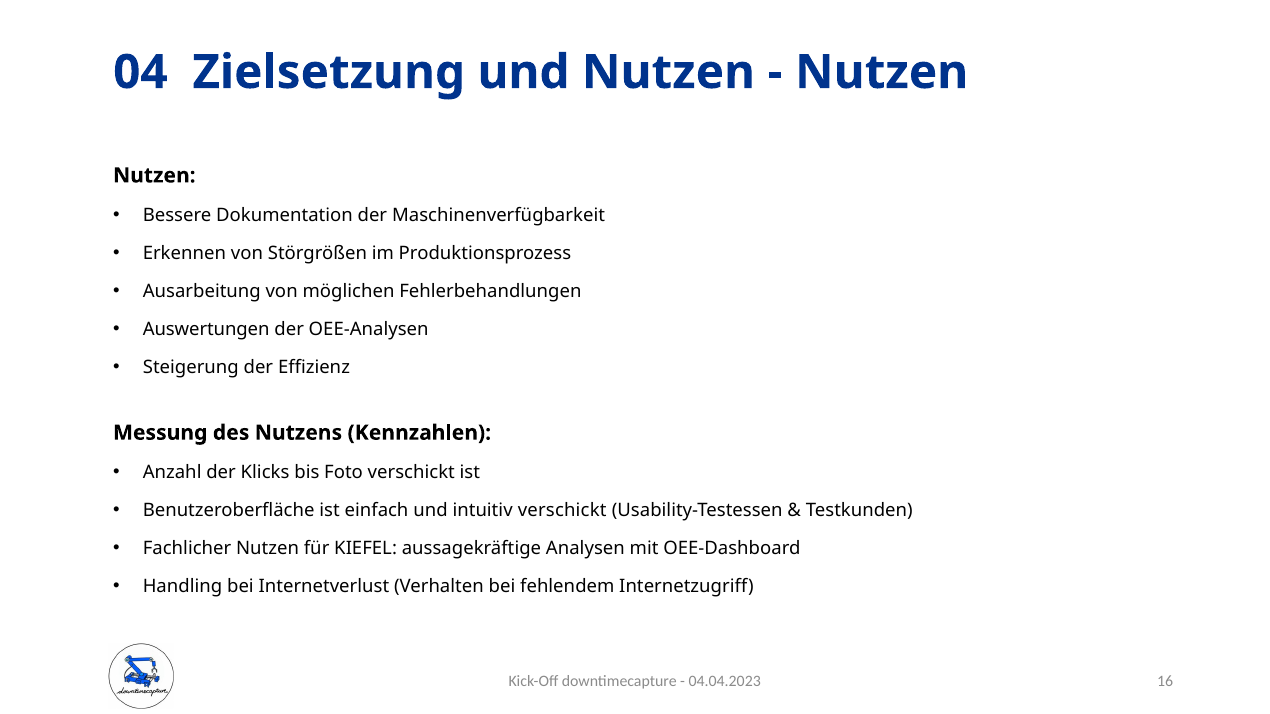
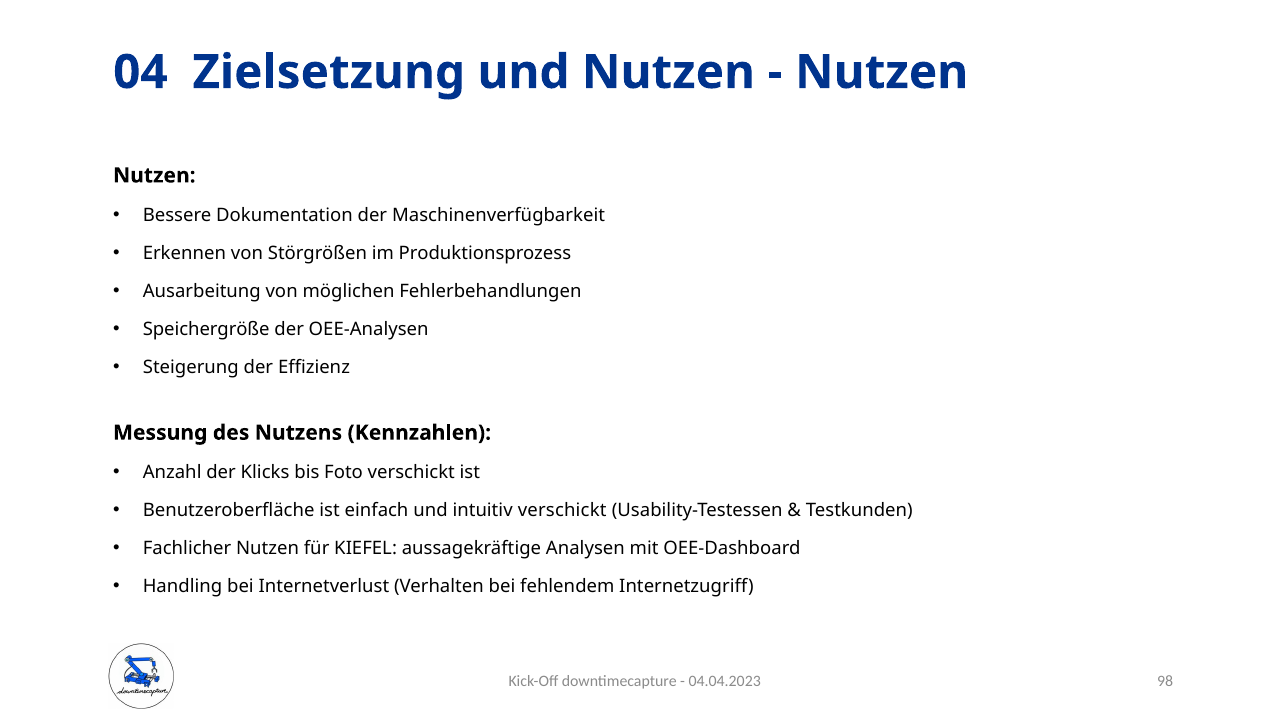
Auswertungen: Auswertungen -> Speichergröße (206, 330)
16: 16 -> 98 (1165, 682)
